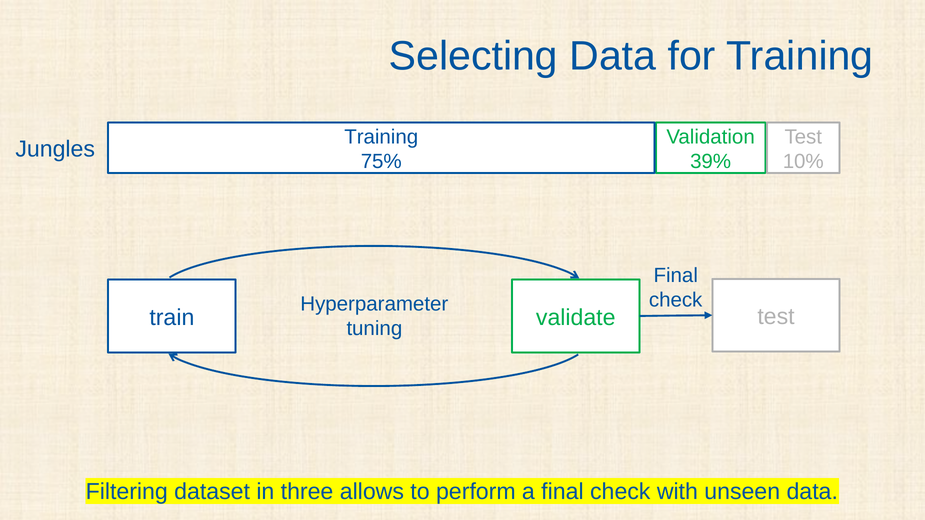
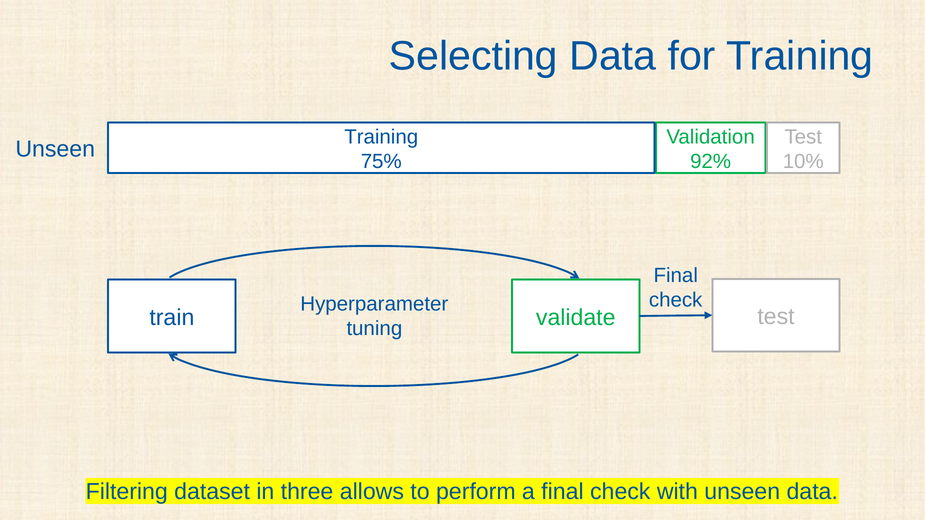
Jungles: Jungles -> Unseen (55, 149)
39%: 39% -> 92% (711, 162)
